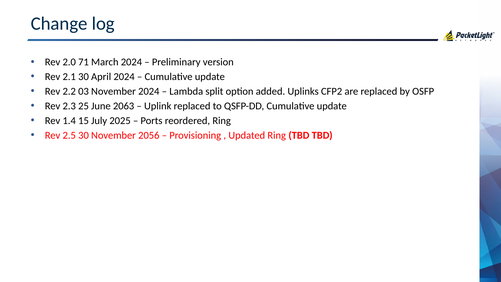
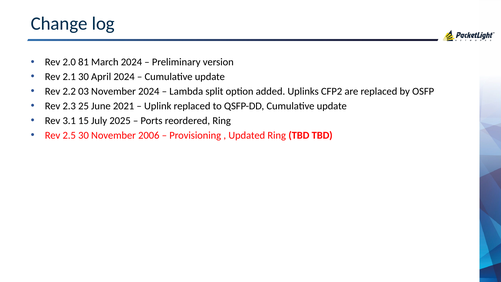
71: 71 -> 81 (84, 62)
2063: 2063 -> 2021 (124, 106)
1.4: 1.4 -> 3.1 (69, 121)
2056: 2056 -> 2006 (149, 135)
